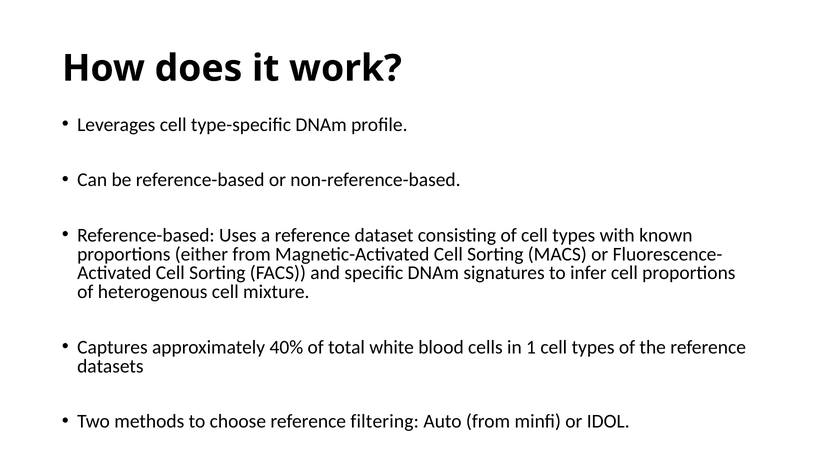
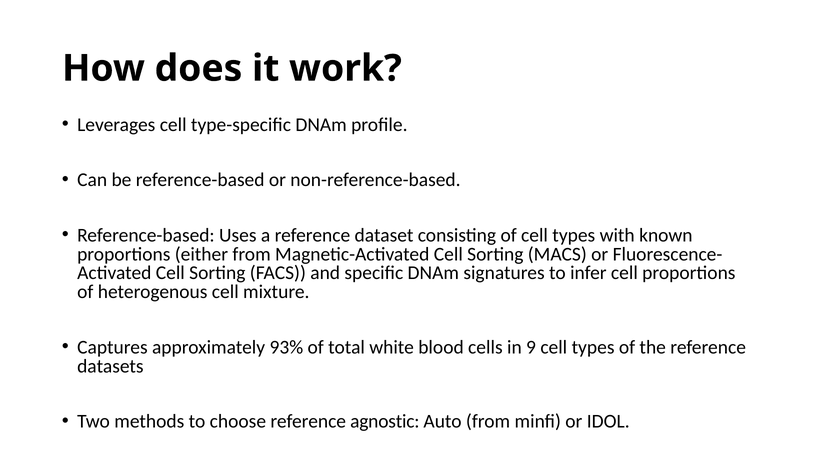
40%: 40% -> 93% (286, 347)
1: 1 -> 9 (531, 347)
filtering: filtering -> agnostic (385, 421)
